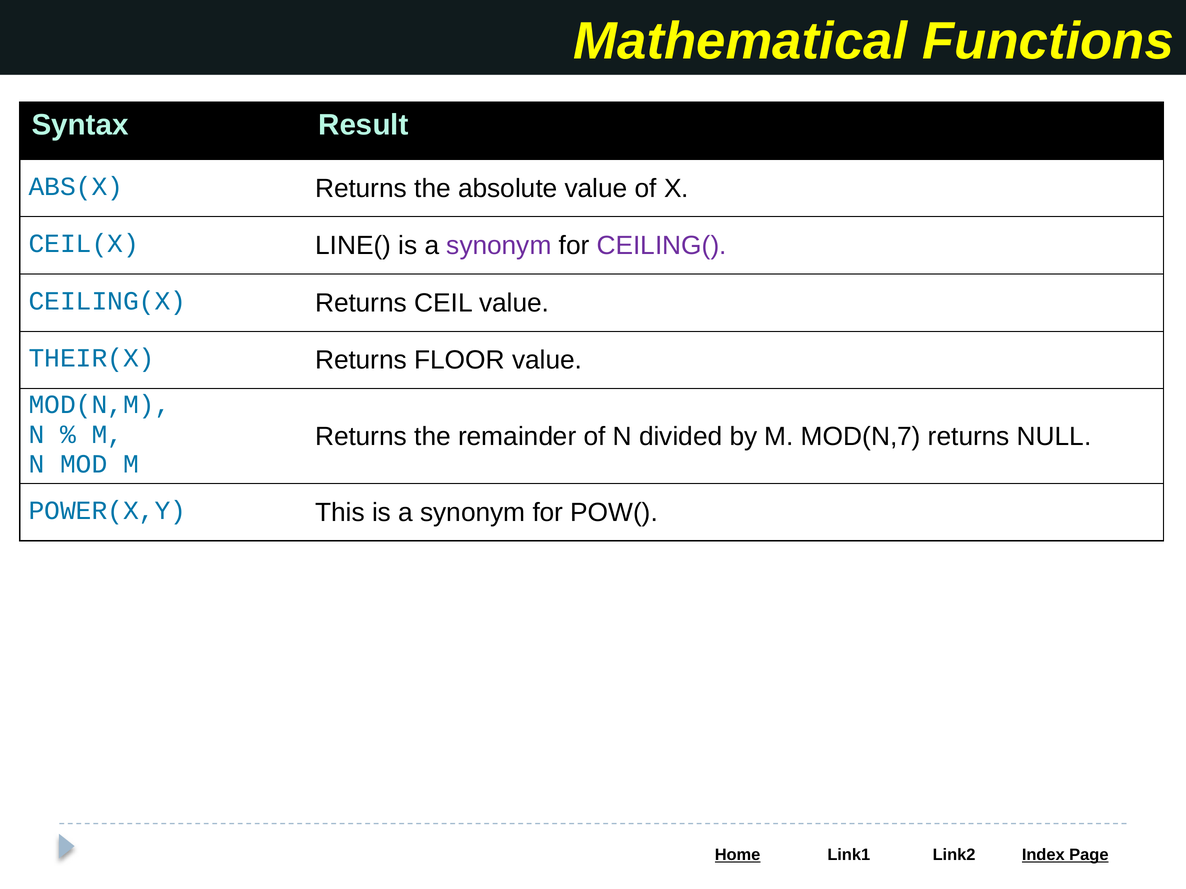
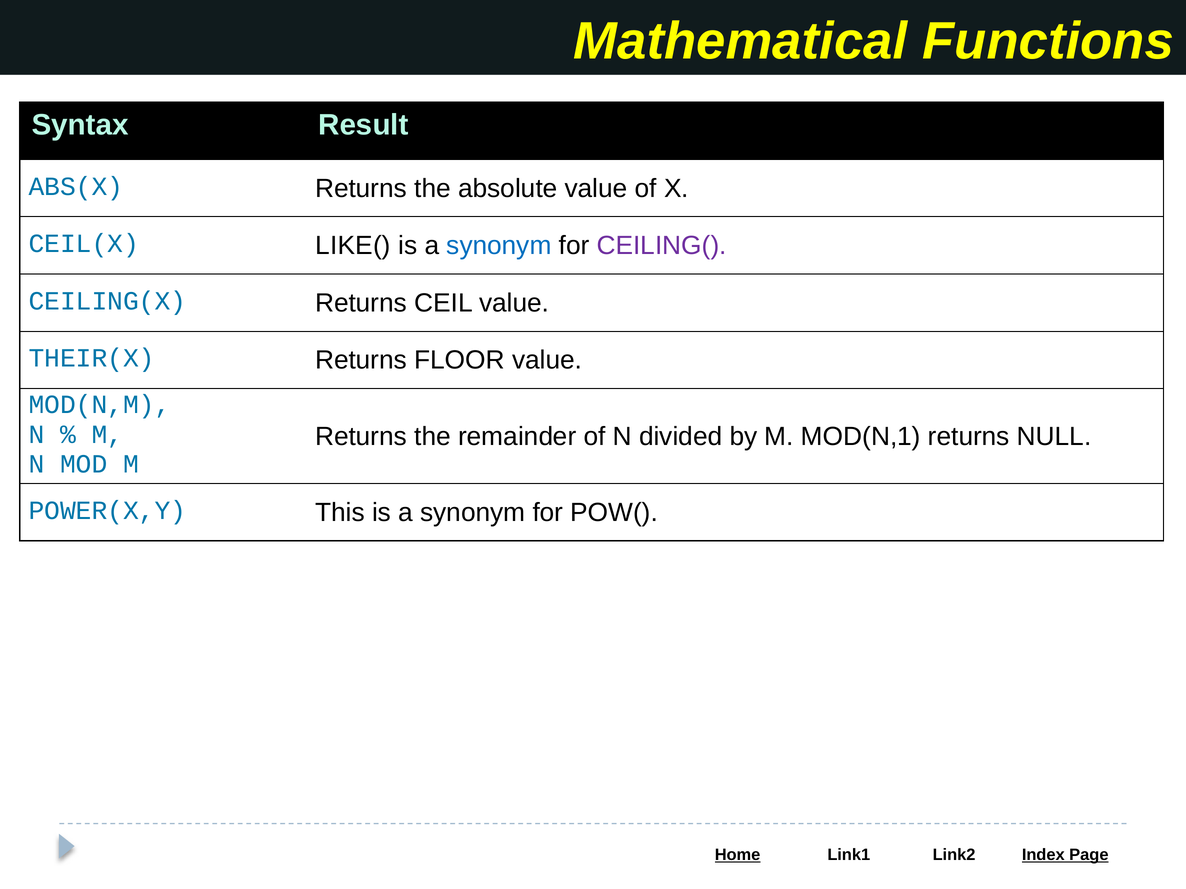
LINE(: LINE( -> LIKE( (353, 246)
synonym colour: purple -> blue (499, 246)
MOD(N,7: MOD(N,7 -> MOD(N,1 (861, 437)
